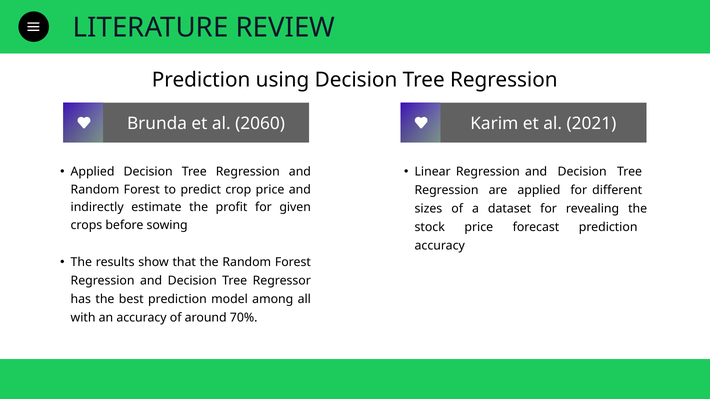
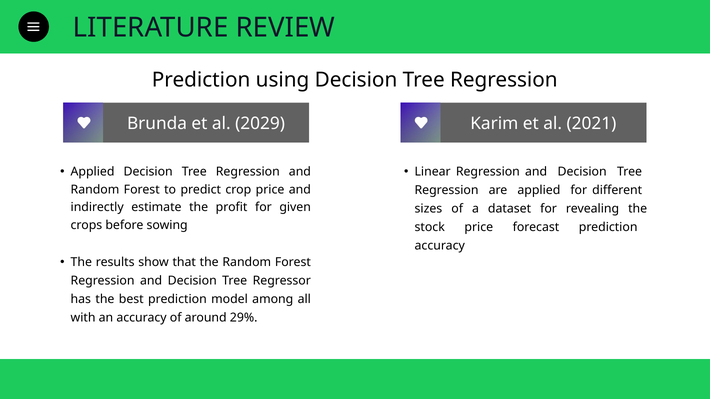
2060: 2060 -> 2029 (260, 124)
70%: 70% -> 29% (244, 318)
